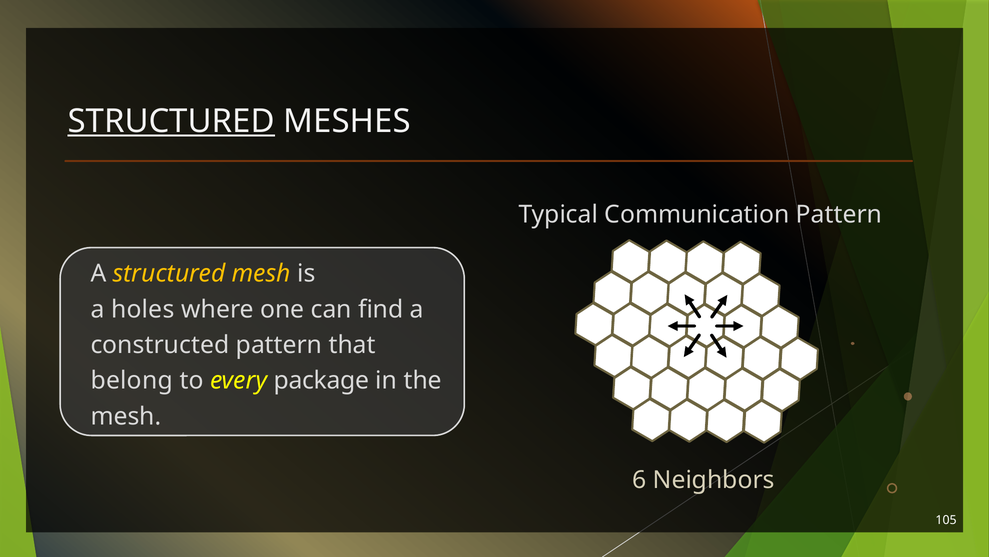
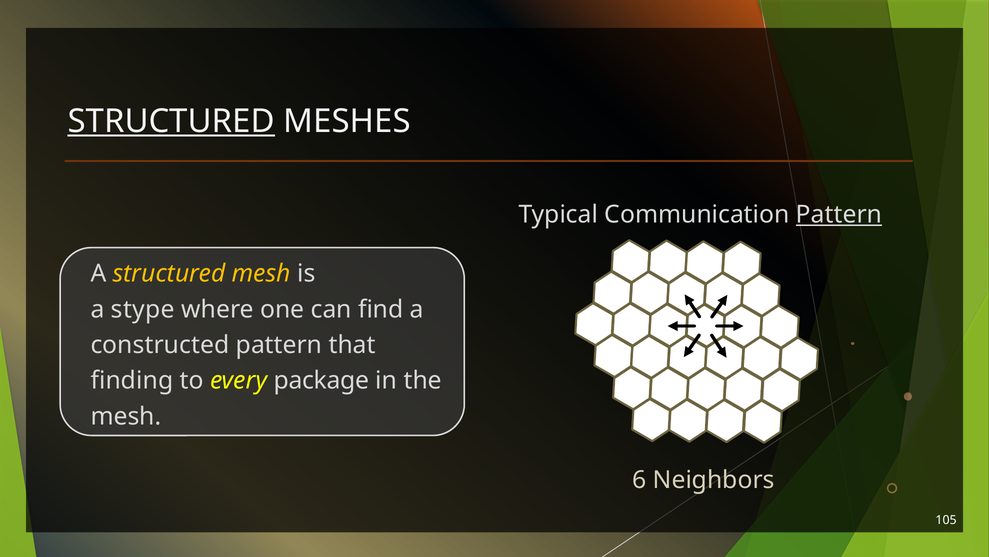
Pattern underline: none -> present (839, 214)
holes: holes -> stype (143, 309)
belong: belong -> finding (132, 380)
